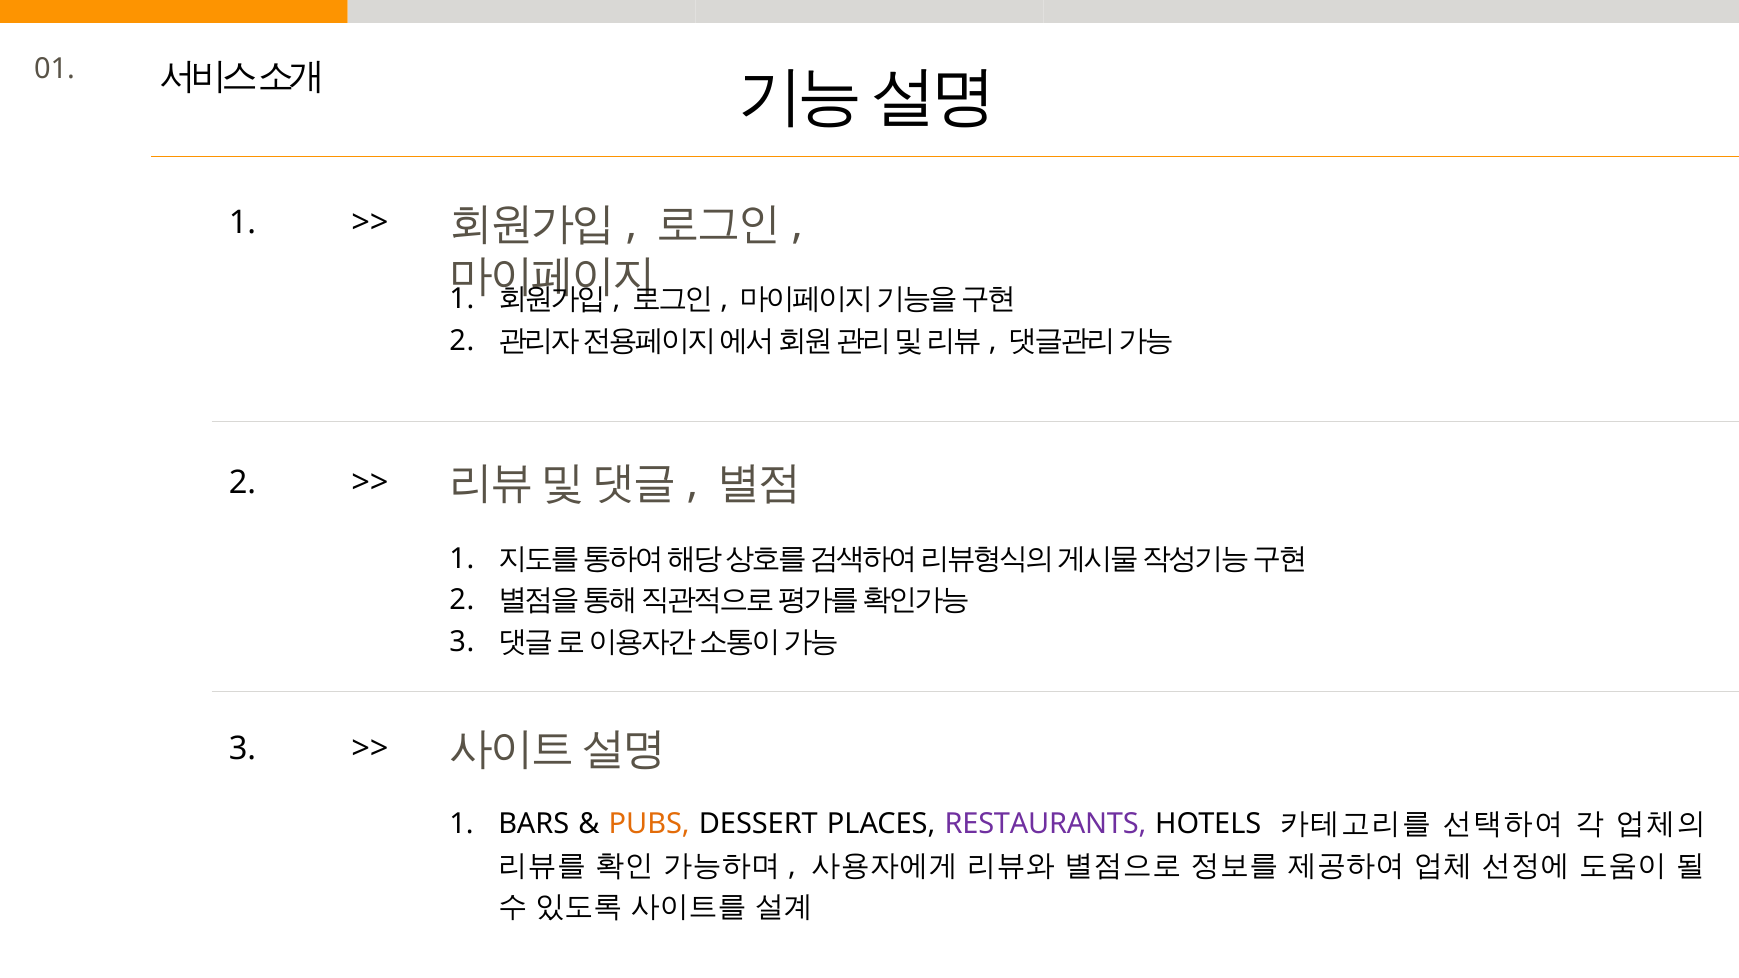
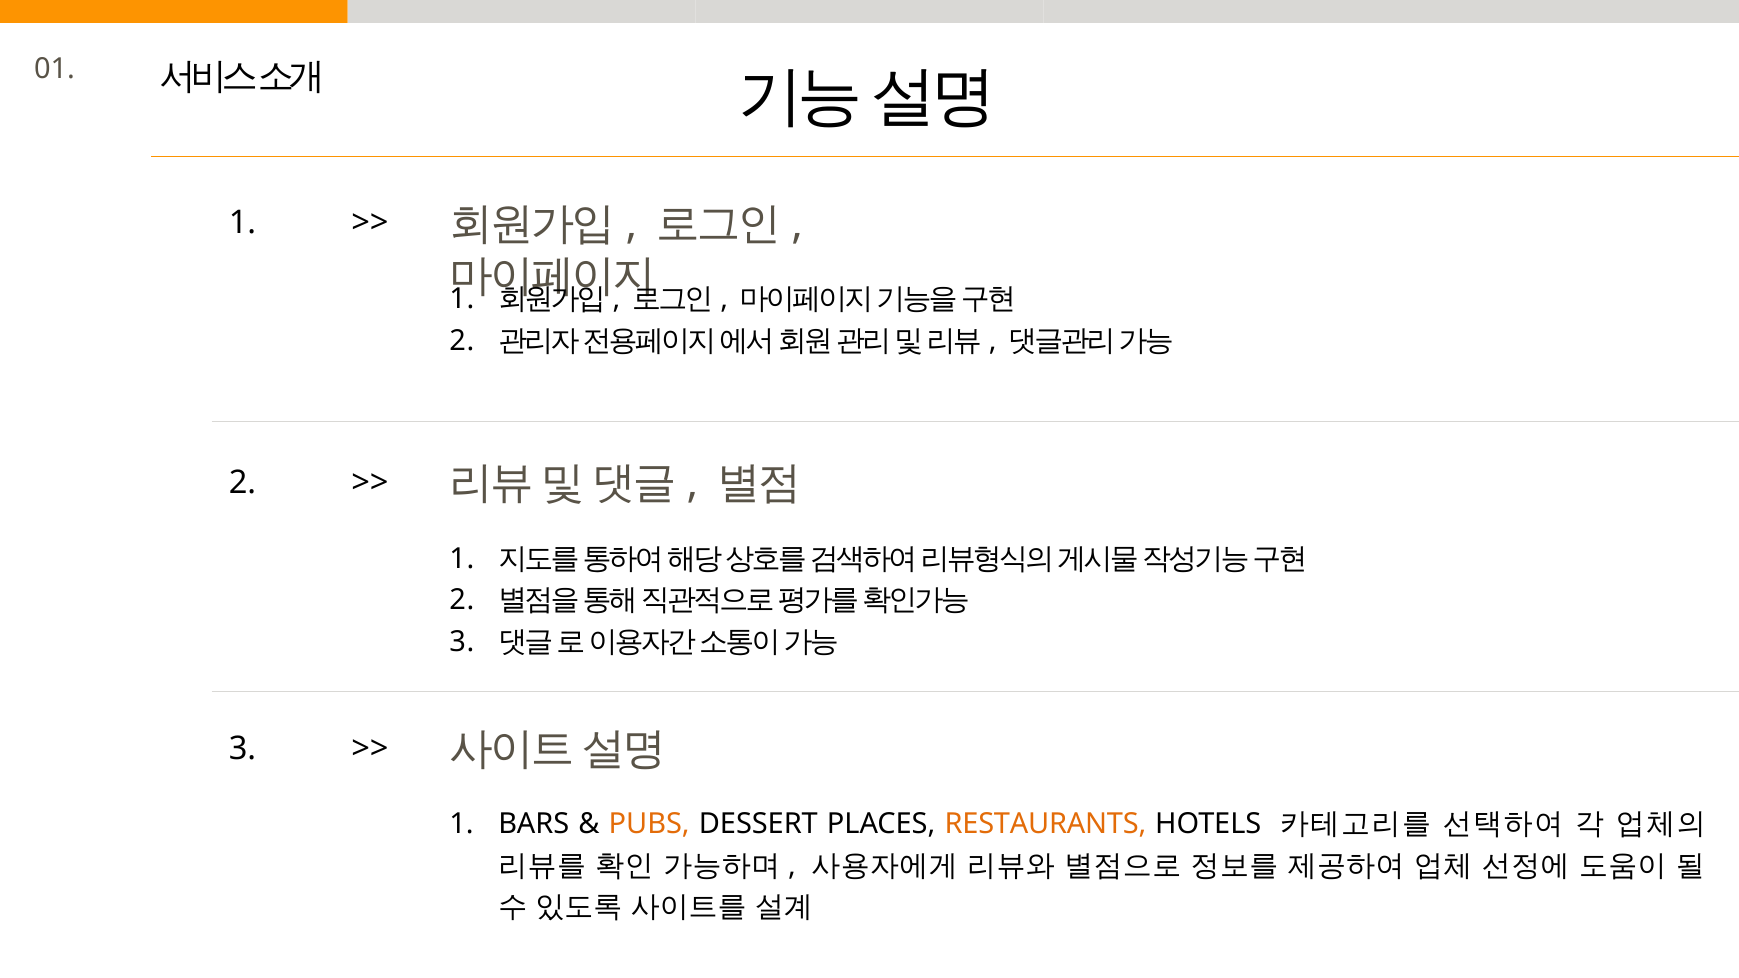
RESTAURANTS colour: purple -> orange (1045, 824)
